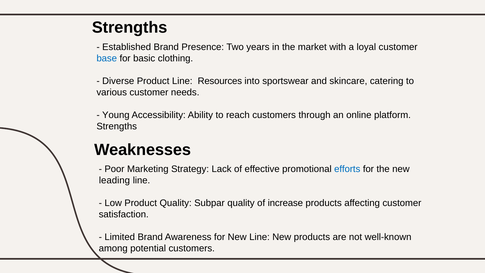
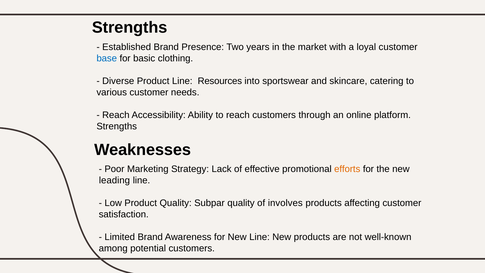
Young: Young -> Reach (116, 115)
efforts colour: blue -> orange (347, 169)
increase: increase -> involves (285, 203)
